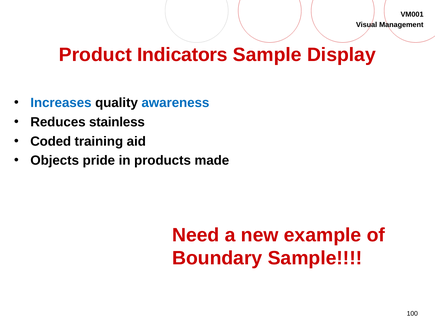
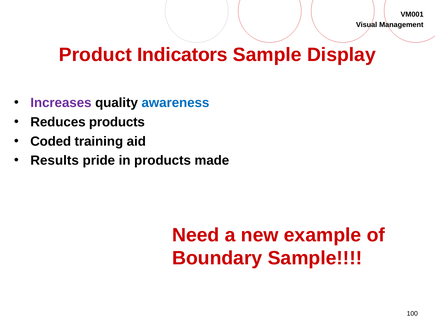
Increases colour: blue -> purple (61, 103)
Reduces stainless: stainless -> products (117, 122)
Objects: Objects -> Results (55, 161)
